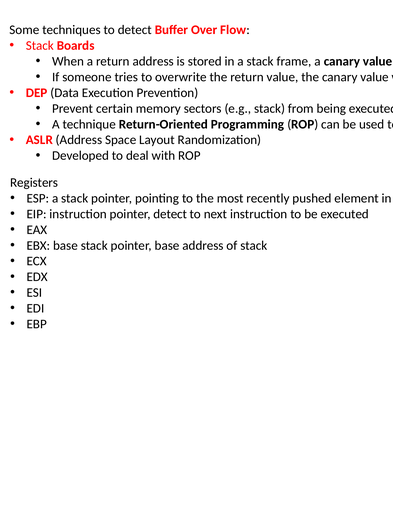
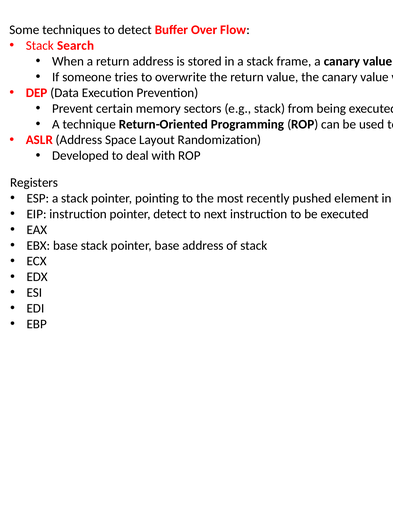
Boards: Boards -> Search (76, 46)
